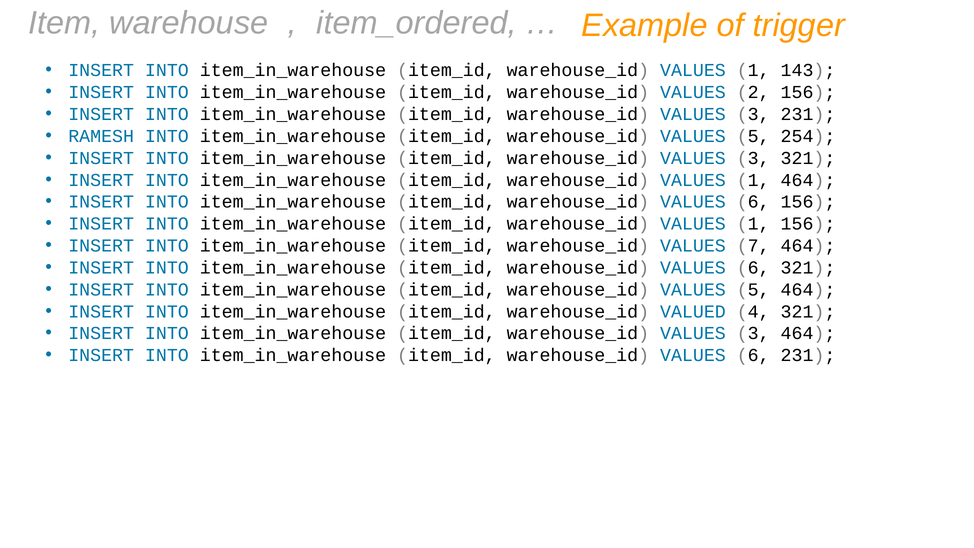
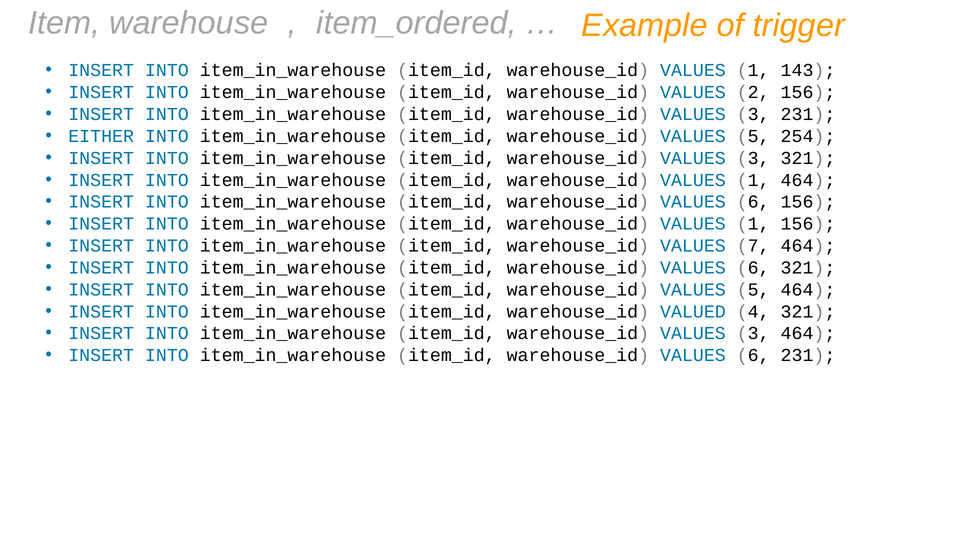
RAMESH: RAMESH -> EITHER (101, 136)
